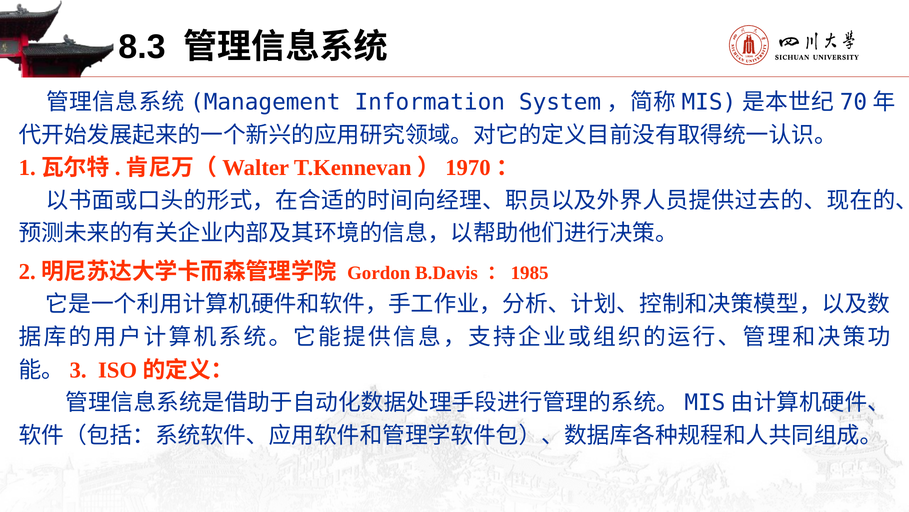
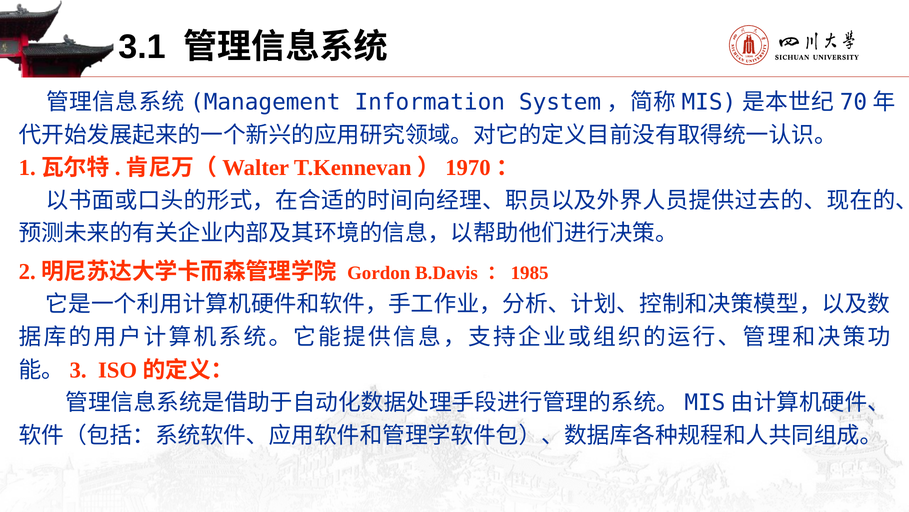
8.3: 8.3 -> 3.1 (142, 47)
